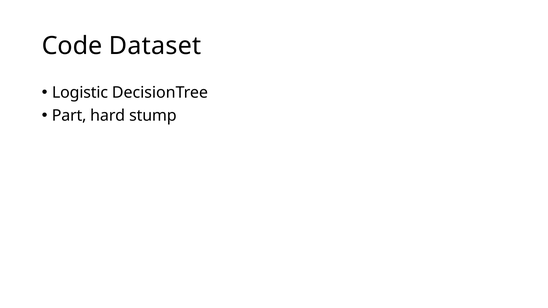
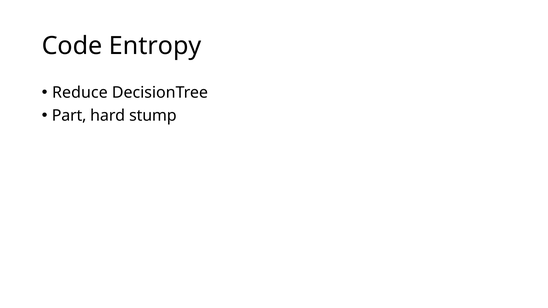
Dataset: Dataset -> Entropy (155, 46)
Logistic: Logistic -> Reduce (80, 93)
